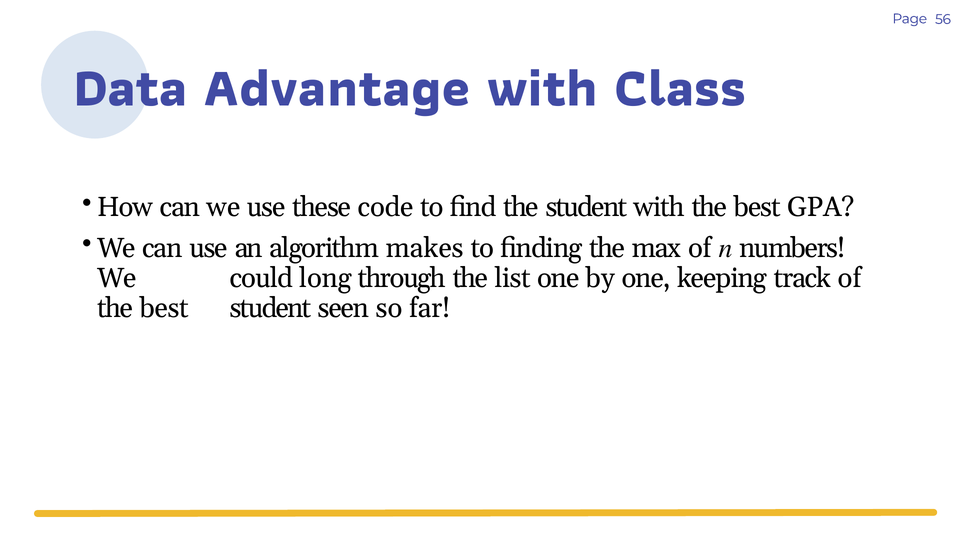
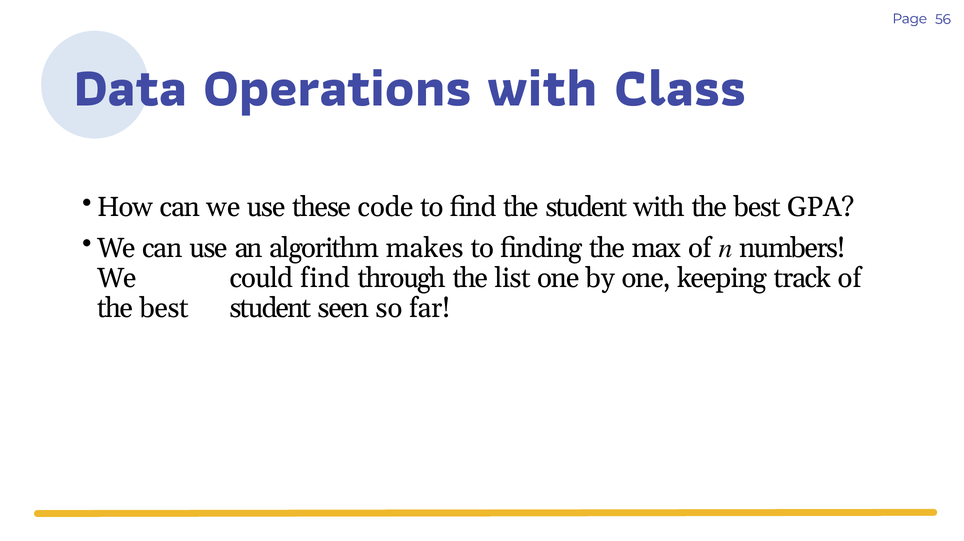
Advantage: Advantage -> Operations (337, 88)
could long: long -> find (325, 278)
